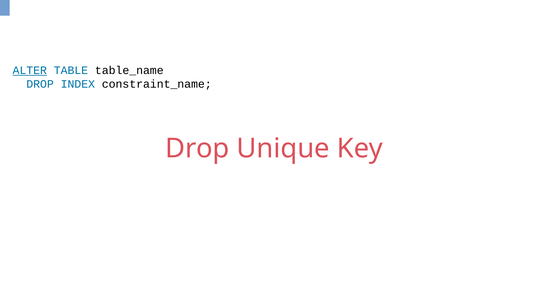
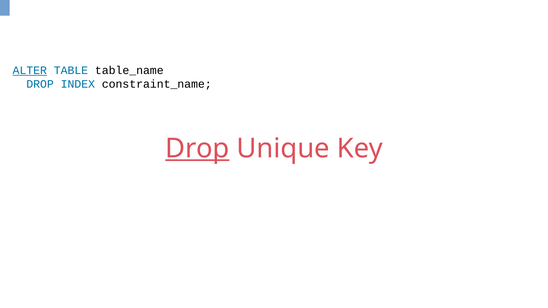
Drop underline: none -> present (197, 149)
